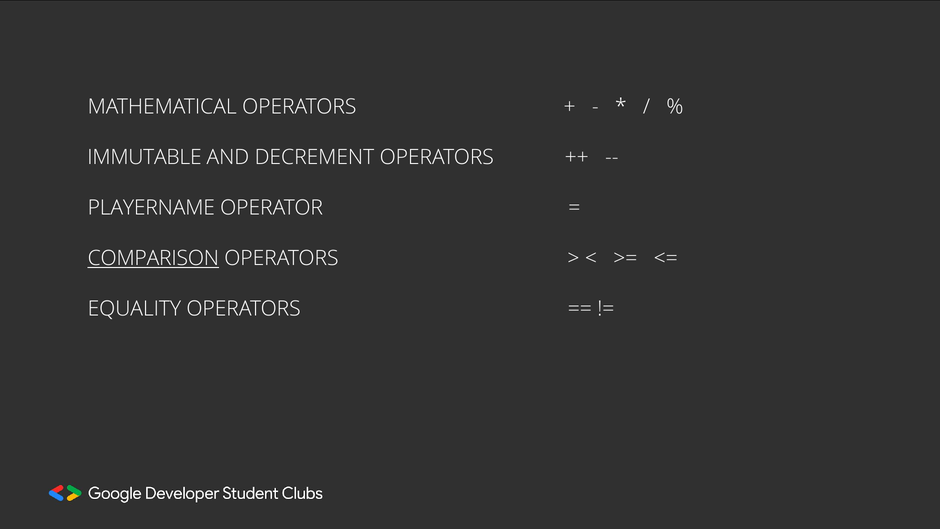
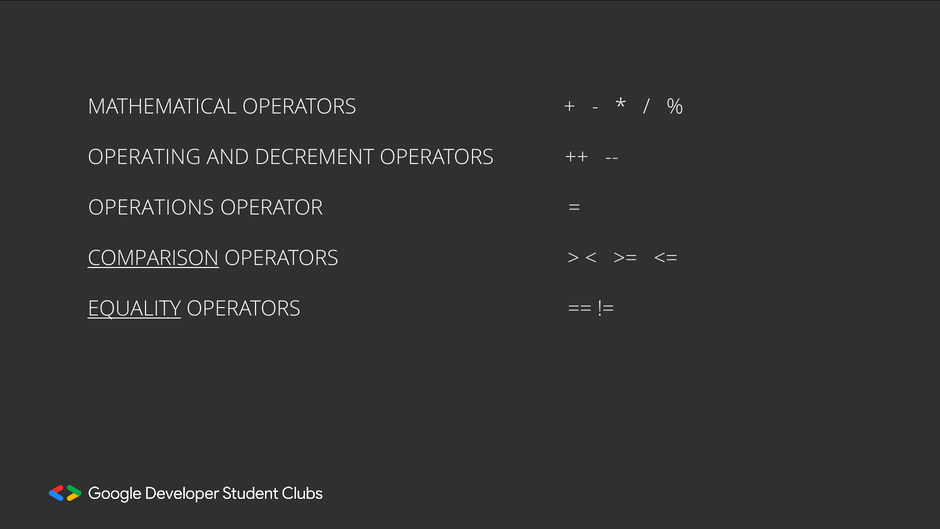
IMMUTABLE: IMMUTABLE -> OPERATING (144, 157)
PLAYERNAME: PLAYERNAME -> OPERATIONS (151, 208)
EQUALITY underline: none -> present (134, 309)
